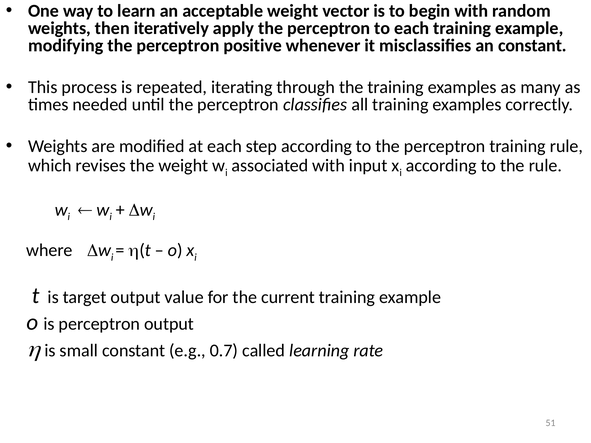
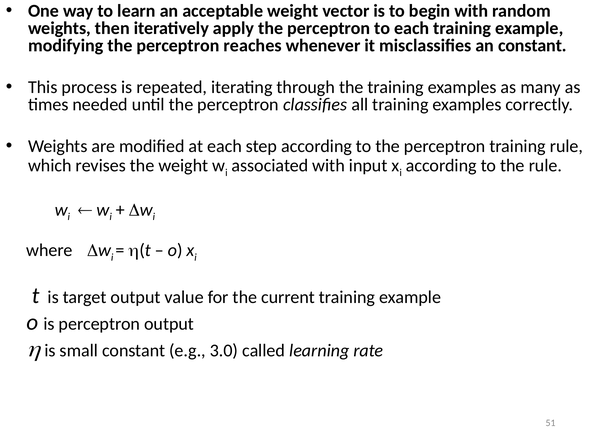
positive: positive -> reaches (253, 45)
0.7: 0.7 -> 3.0 (224, 351)
